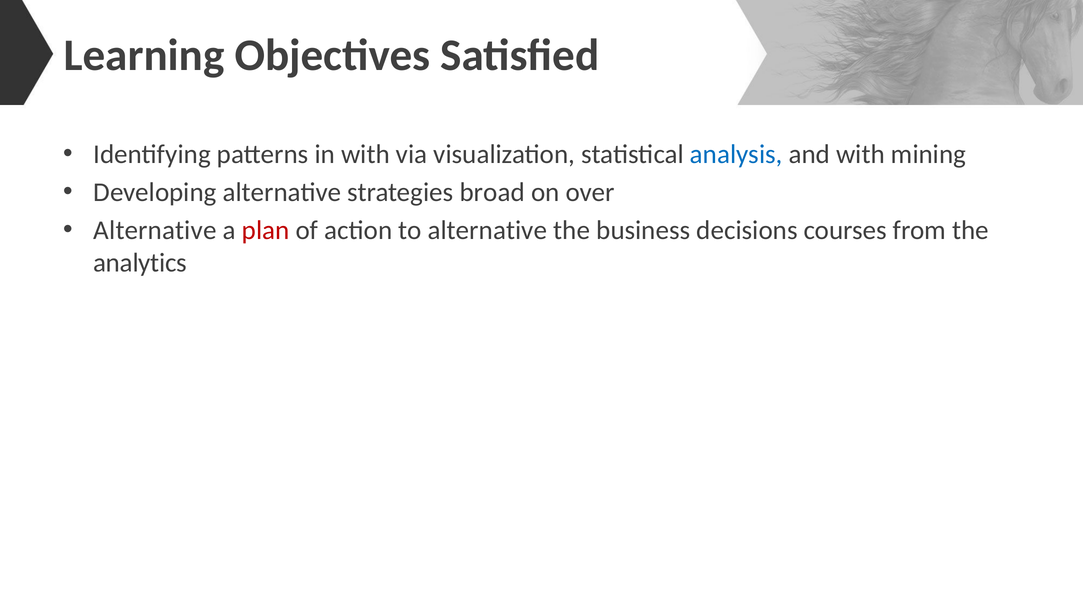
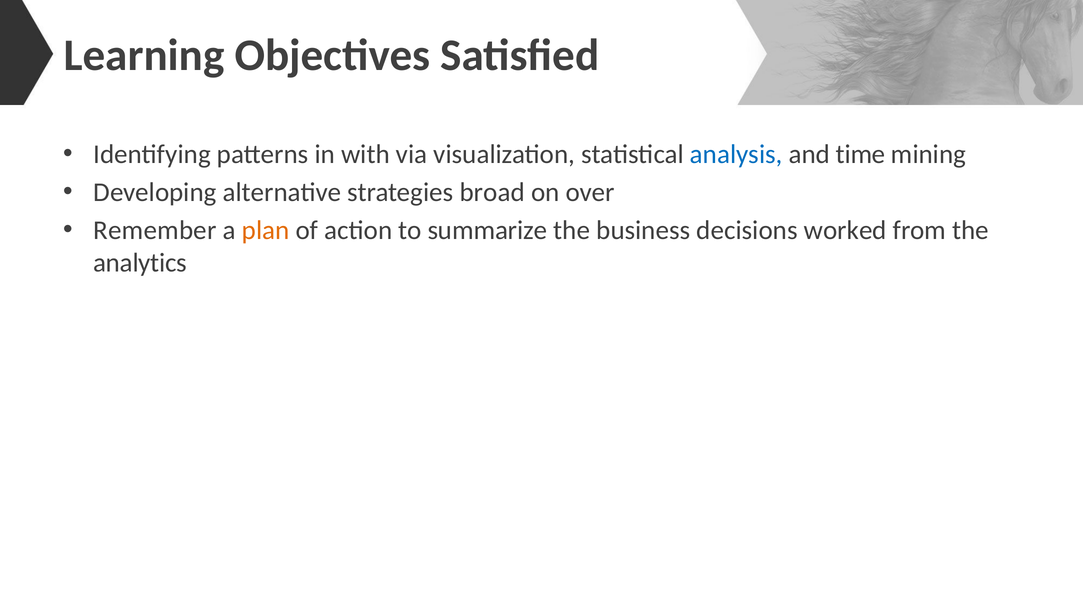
and with: with -> time (861, 155)
Alternative: Alternative -> Remember (155, 230)
plan colour: red -> orange (266, 230)
to alternative: alternative -> summarize (487, 230)
courses: courses -> worked (845, 230)
